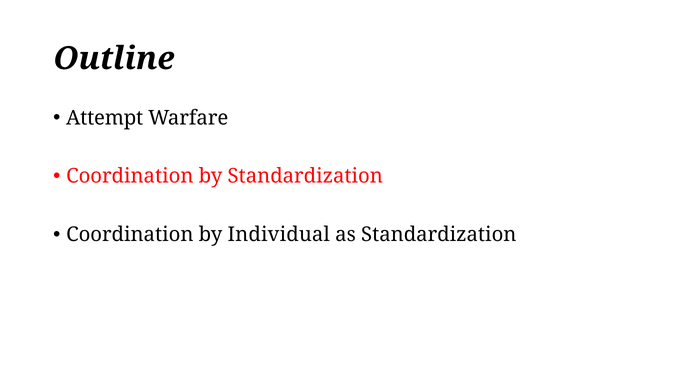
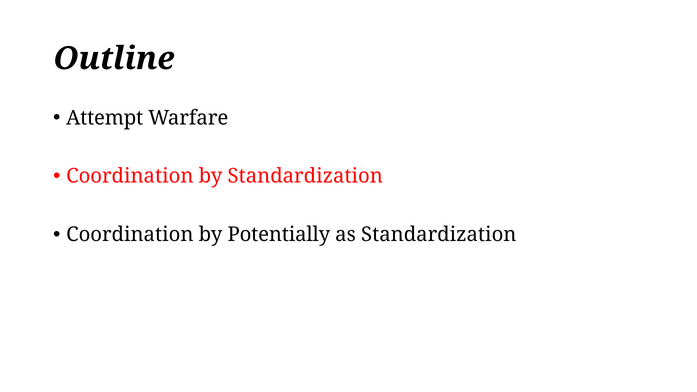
Individual: Individual -> Potentially (279, 235)
